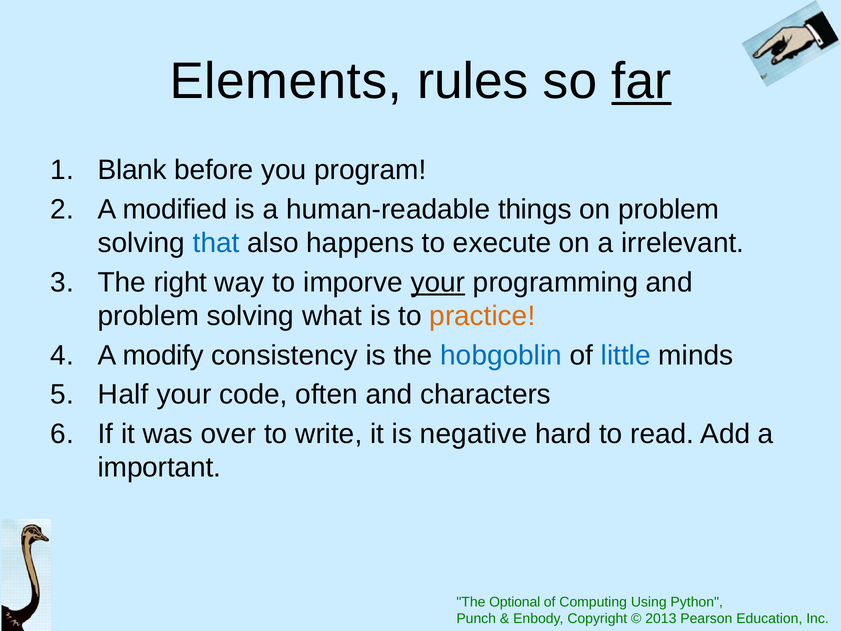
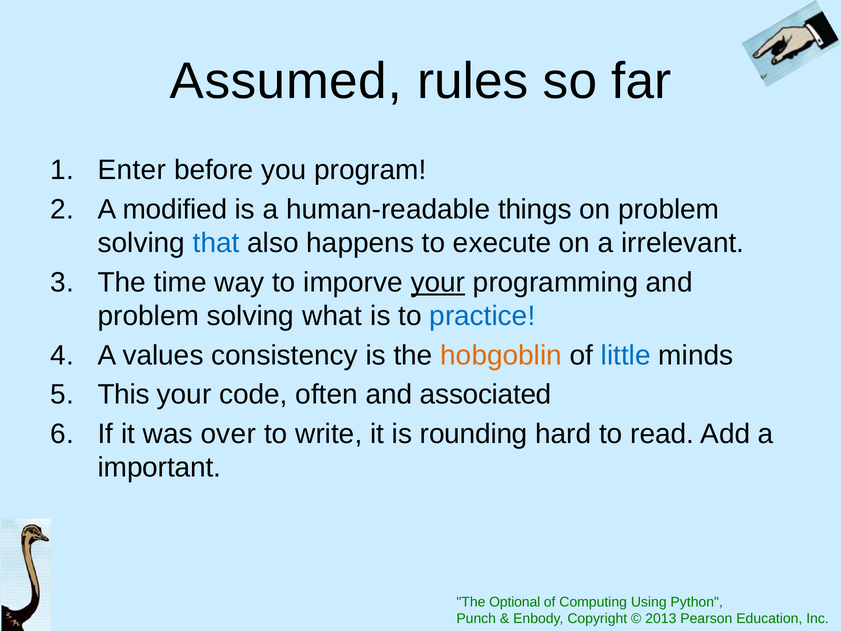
Elements: Elements -> Assumed (286, 81)
far underline: present -> none (641, 81)
Blank: Blank -> Enter (132, 170)
right: right -> time (180, 282)
practice colour: orange -> blue (482, 316)
modify: modify -> values (163, 355)
hobgoblin colour: blue -> orange (501, 355)
Half: Half -> This (124, 394)
characters: characters -> associated (486, 394)
negative: negative -> rounding (474, 434)
